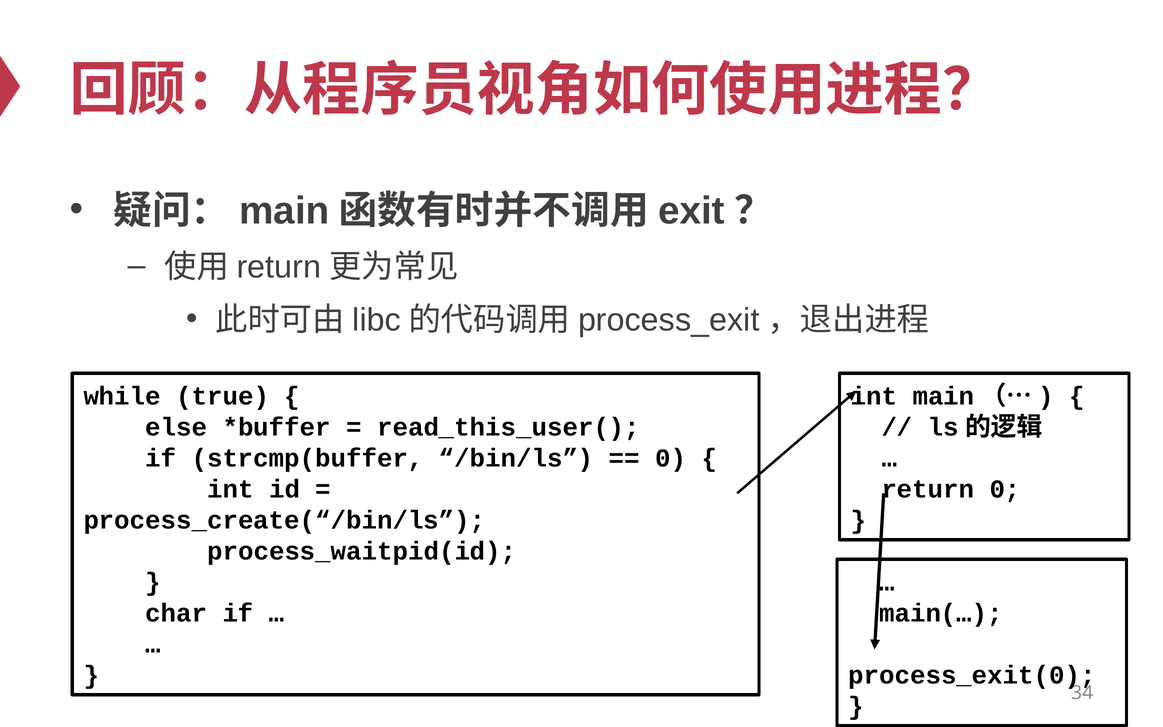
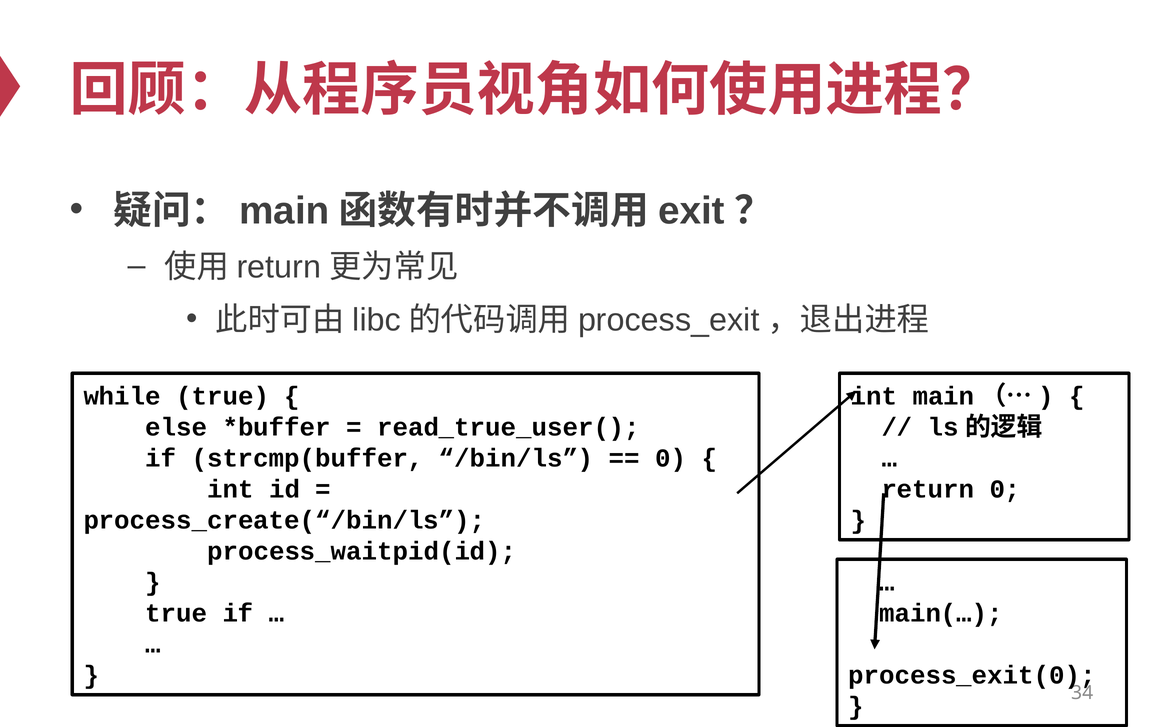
read_this_user(: read_this_user( -> read_true_user( (509, 427)
char: char -> true (176, 613)
